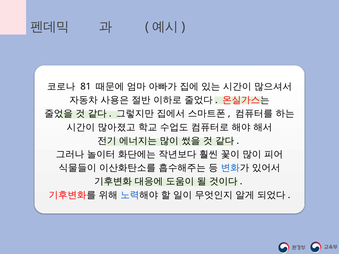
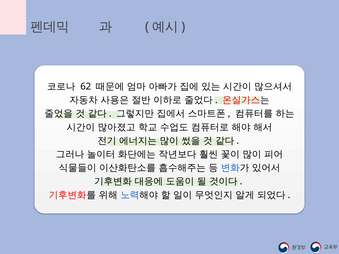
81: 81 -> 62 (86, 87)
